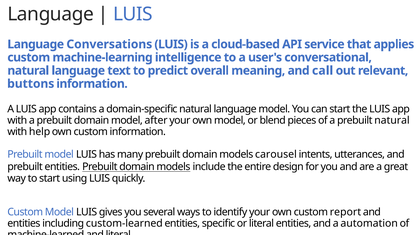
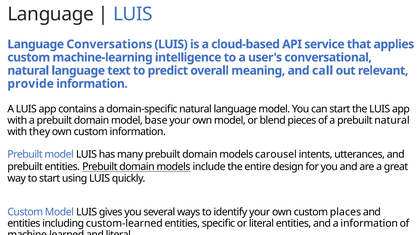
buttons: buttons -> provide (31, 84)
after: after -> base (156, 120)
help: help -> they (40, 132)
report: report -> places (345, 212)
a automation: automation -> information (369, 224)
